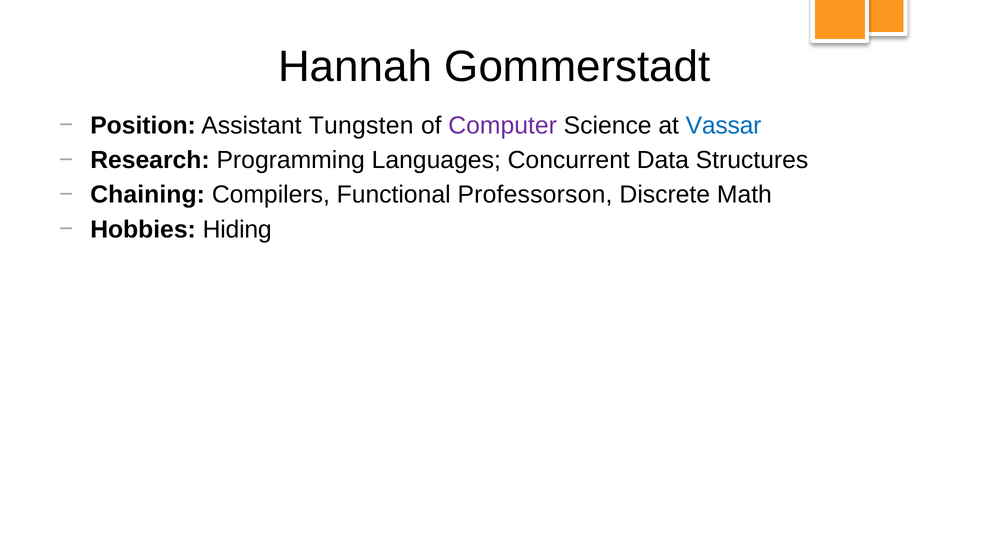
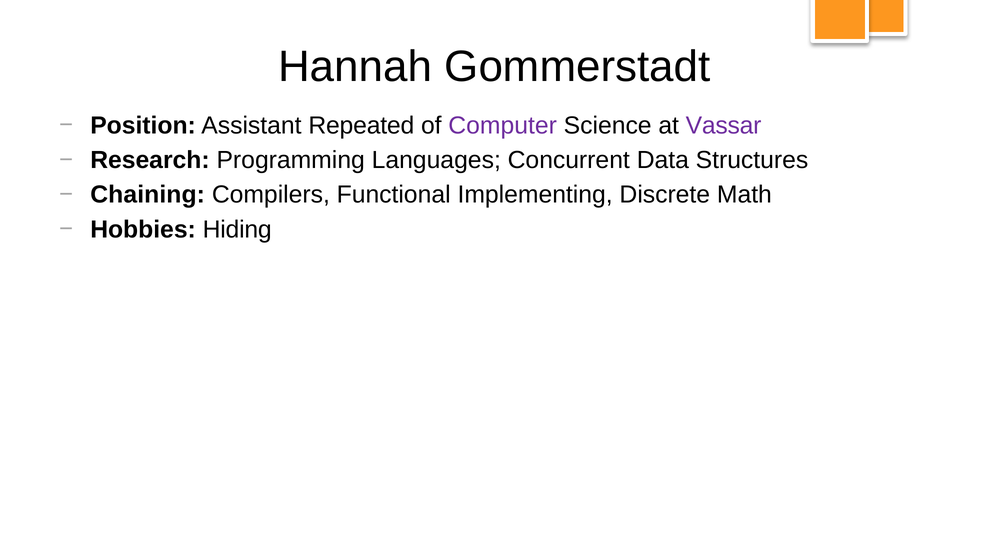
Tungsten: Tungsten -> Repeated (361, 126)
Vassar colour: blue -> purple (724, 126)
Professorson: Professorson -> Implementing (535, 195)
